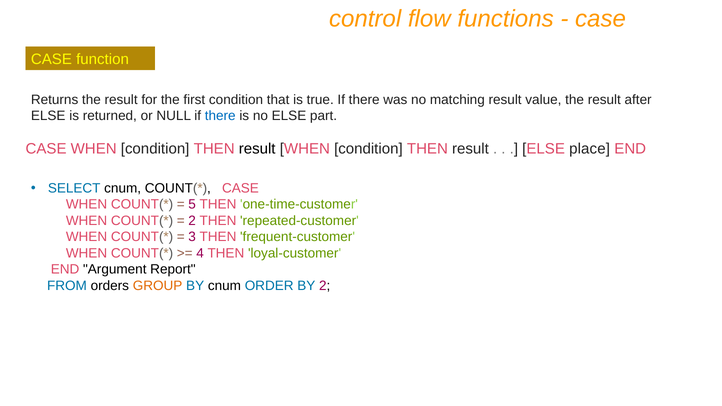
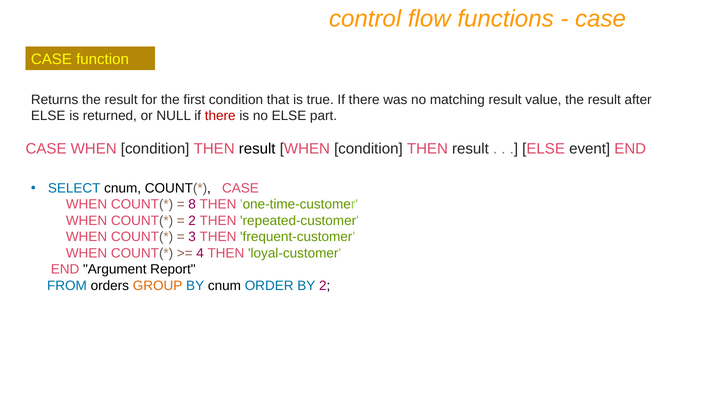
there colour: blue -> red (220, 116)
place: place -> event (590, 149)
5: 5 -> 8 (192, 205)
